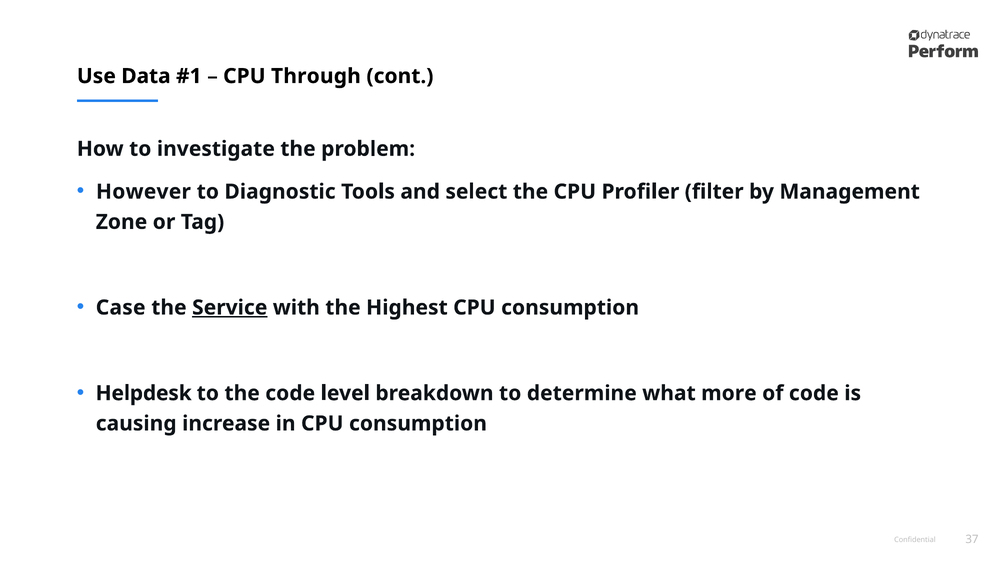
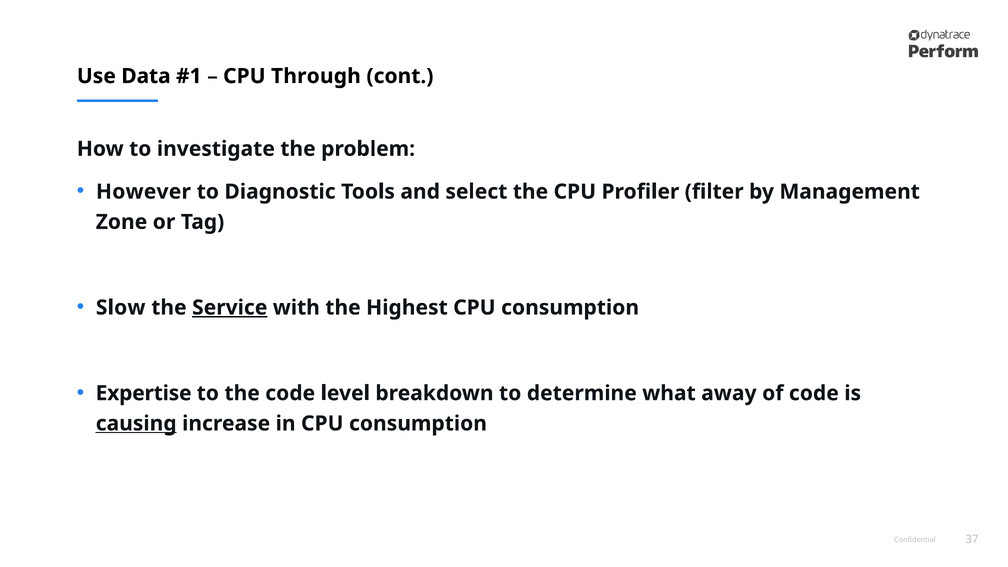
Case: Case -> Slow (121, 308)
Helpdesk: Helpdesk -> Expertise (144, 393)
more: more -> away (729, 393)
causing underline: none -> present (136, 424)
